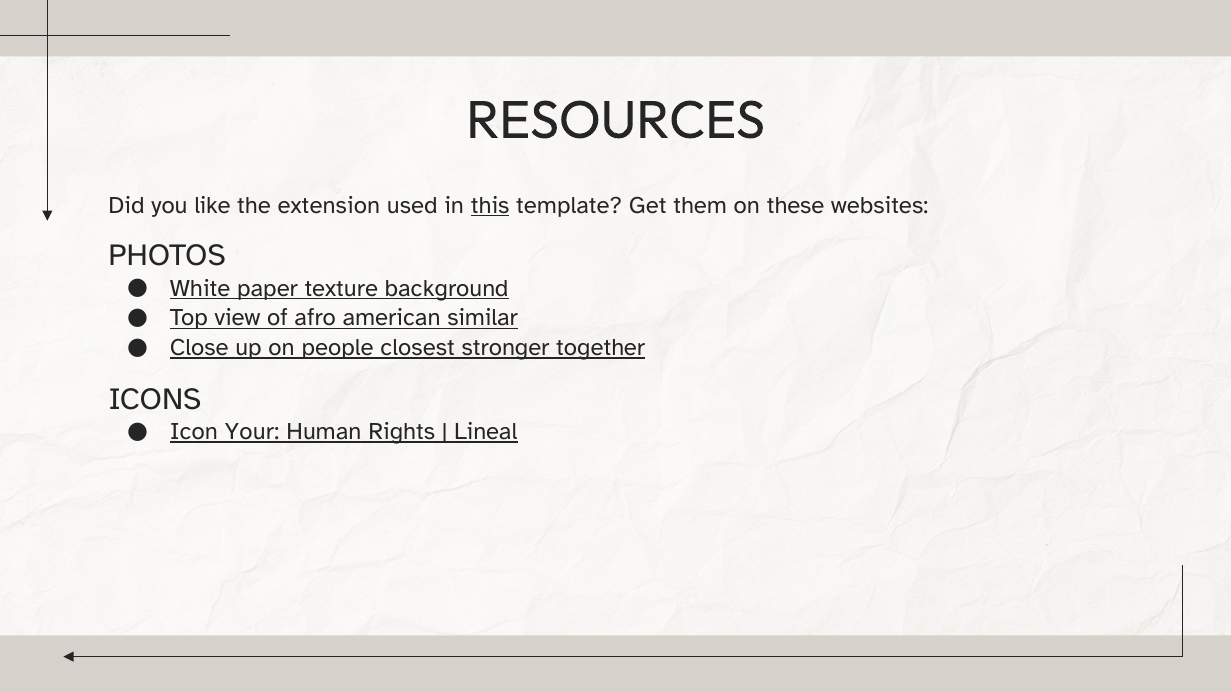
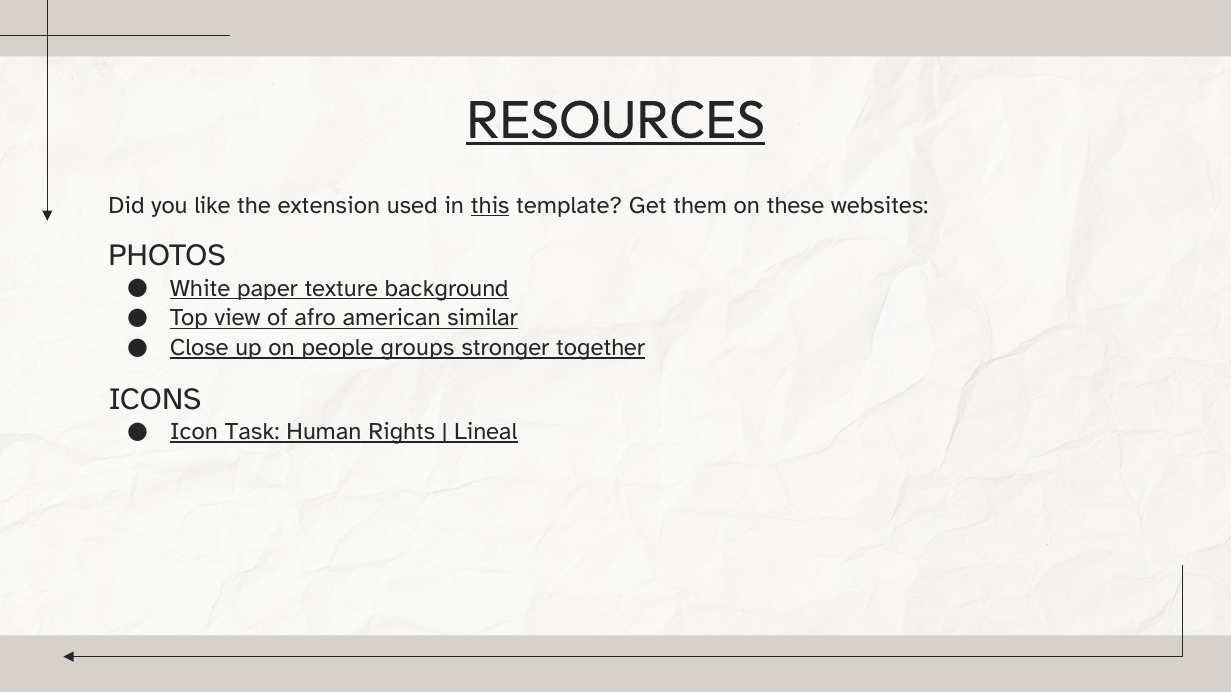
RESOURCES underline: none -> present (616, 120)
closest: closest -> groups (418, 348)
Your: Your -> Task (252, 432)
